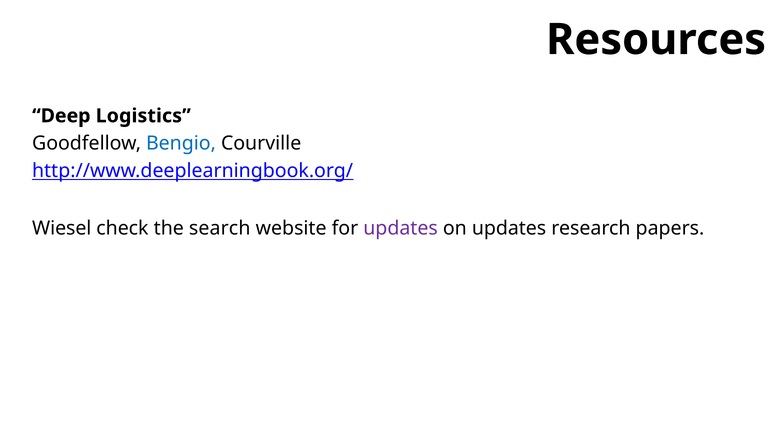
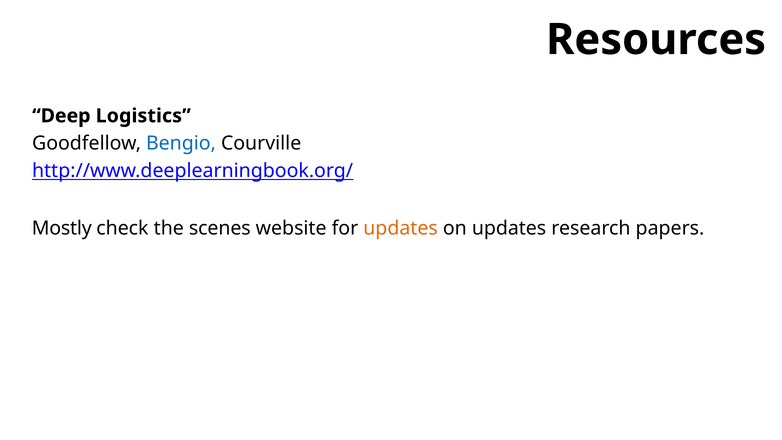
Wiesel: Wiesel -> Mostly (62, 228)
search: search -> scenes (220, 228)
updates colour: purple -> orange (401, 228)
